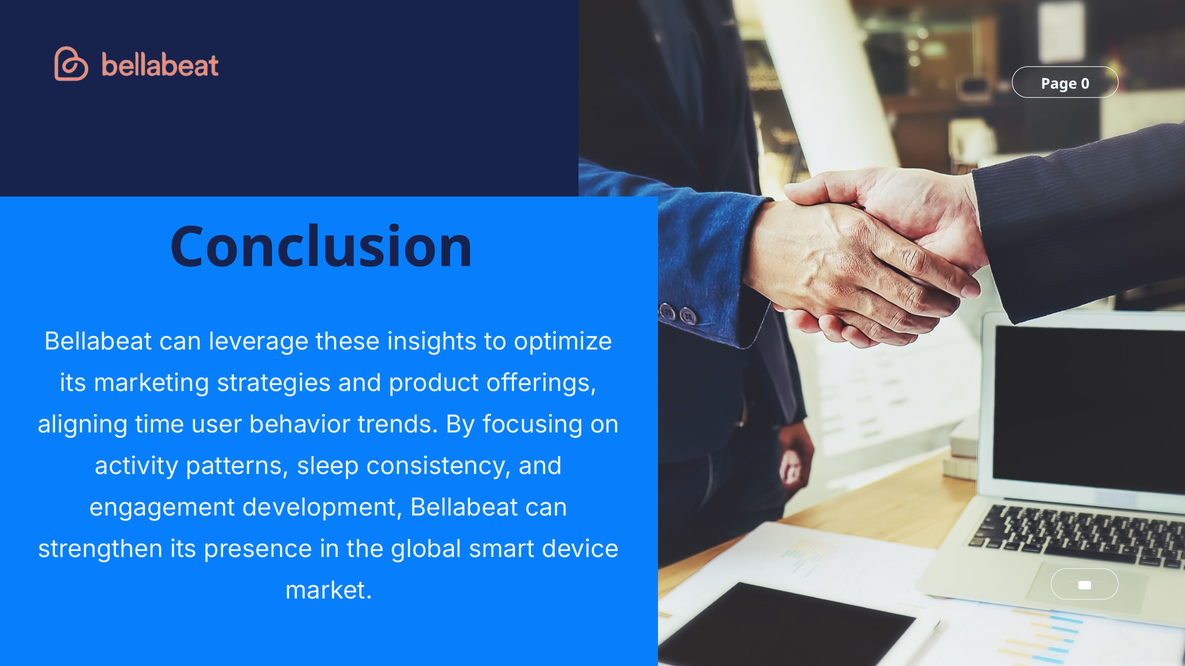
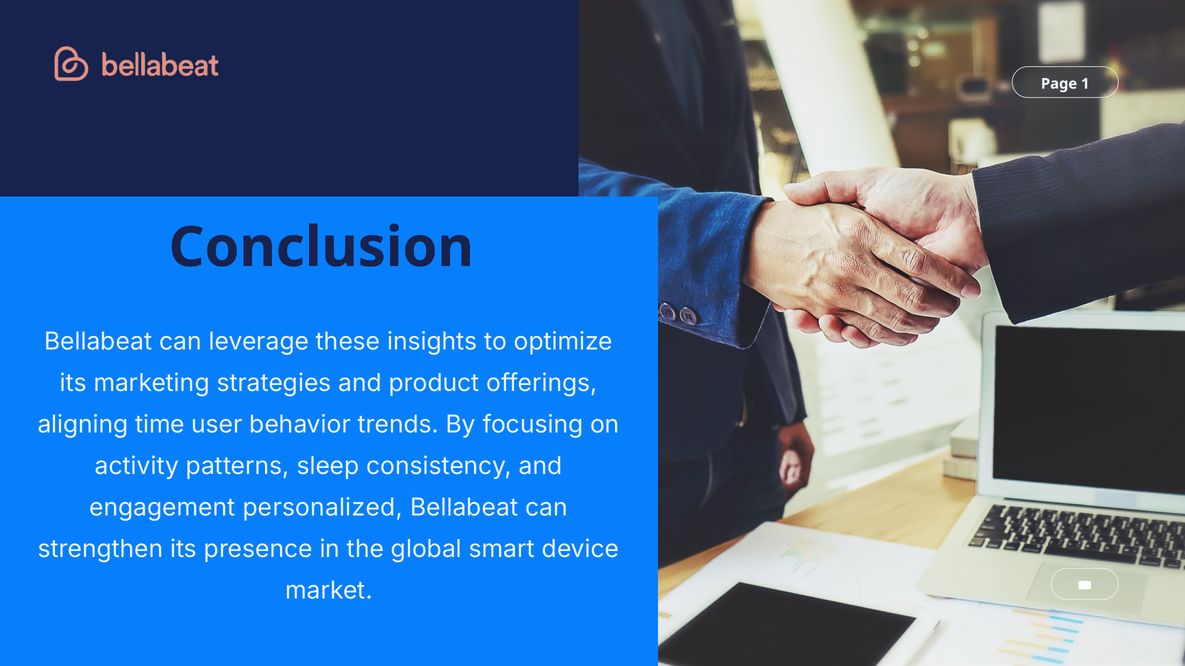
0: 0 -> 1 (1085, 84)
development: development -> personalized (323, 508)
